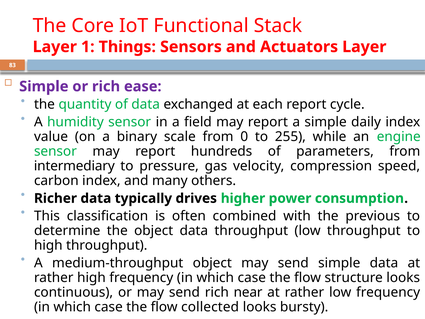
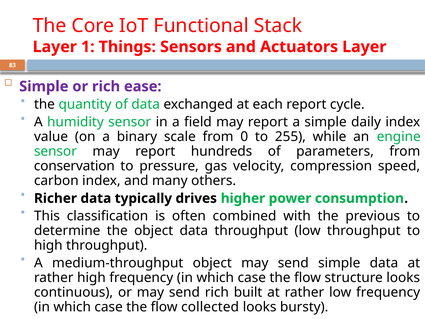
intermediary: intermediary -> conservation (74, 166)
near: near -> built (248, 292)
